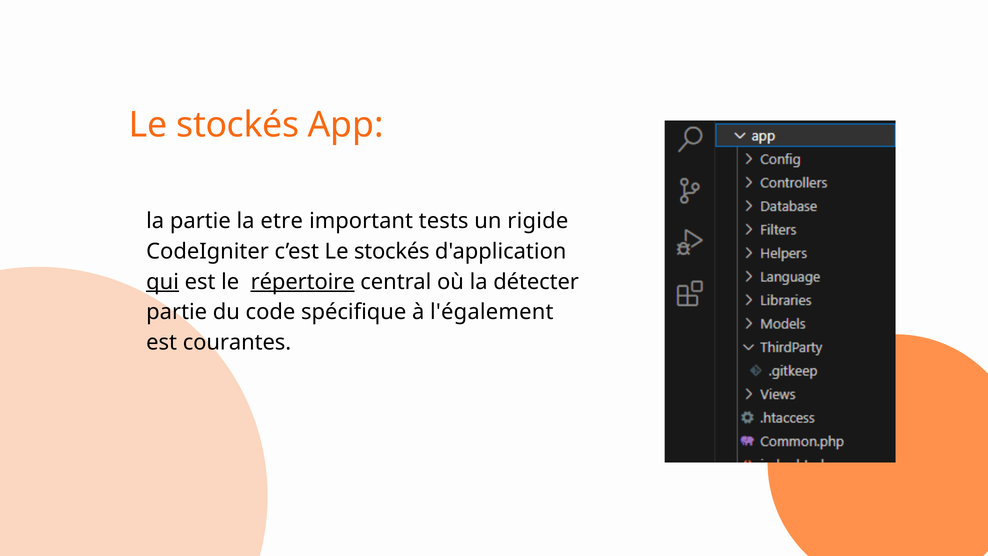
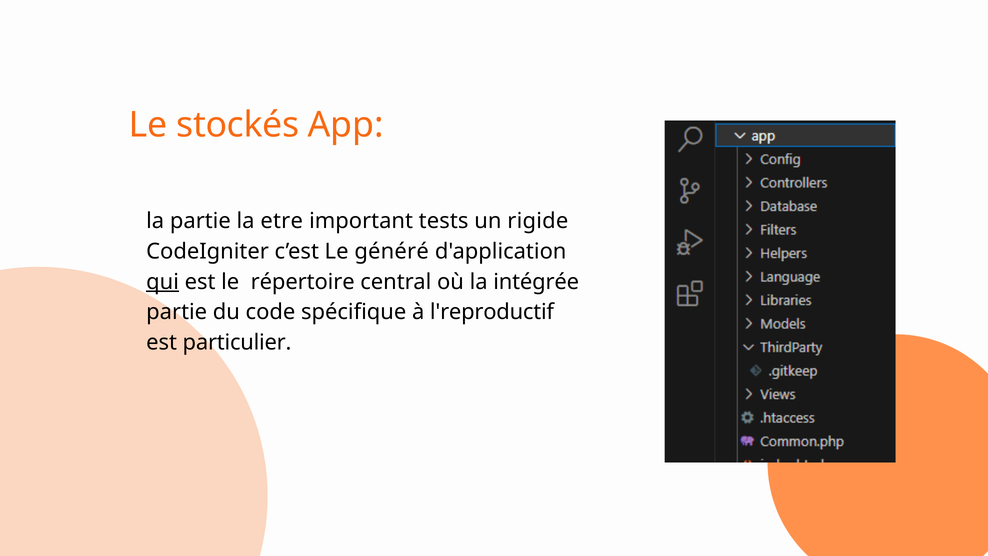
c’est Le stockés: stockés -> généré (392, 251)
répertoire underline: present -> none (303, 282)
détecter: détecter -> intégrée (536, 282)
l'également: l'également -> l'reproductif (492, 312)
courantes: courantes -> particulier (237, 342)
